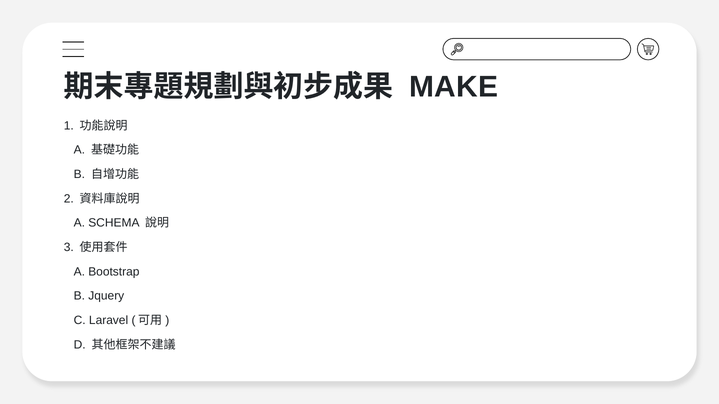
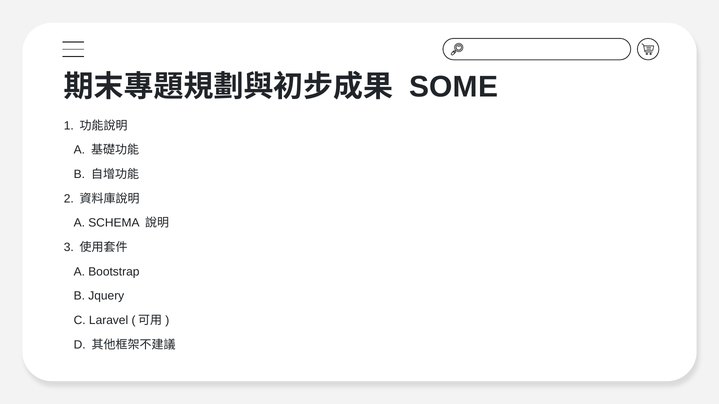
MAKE: MAKE -> SOME (454, 87)
